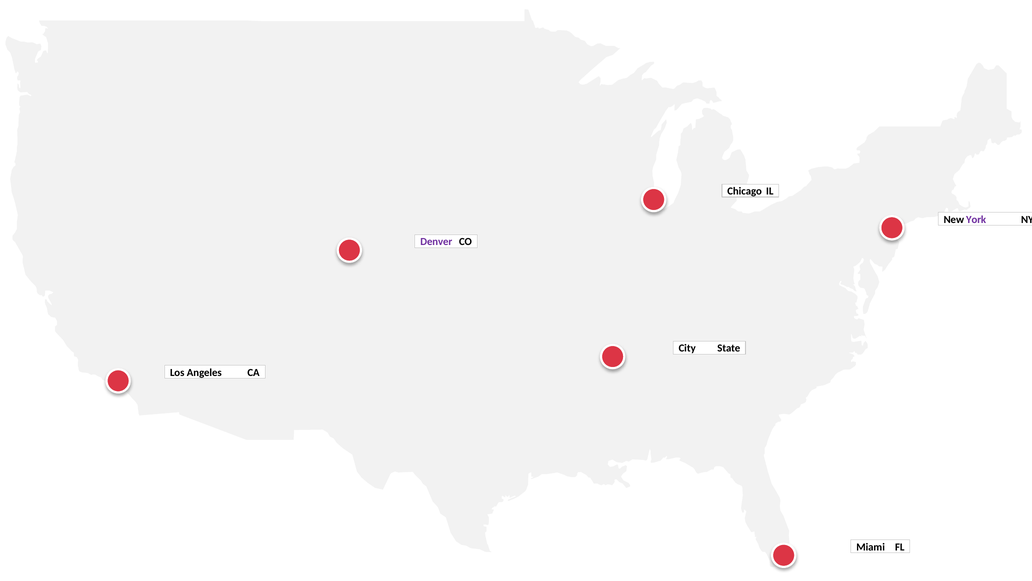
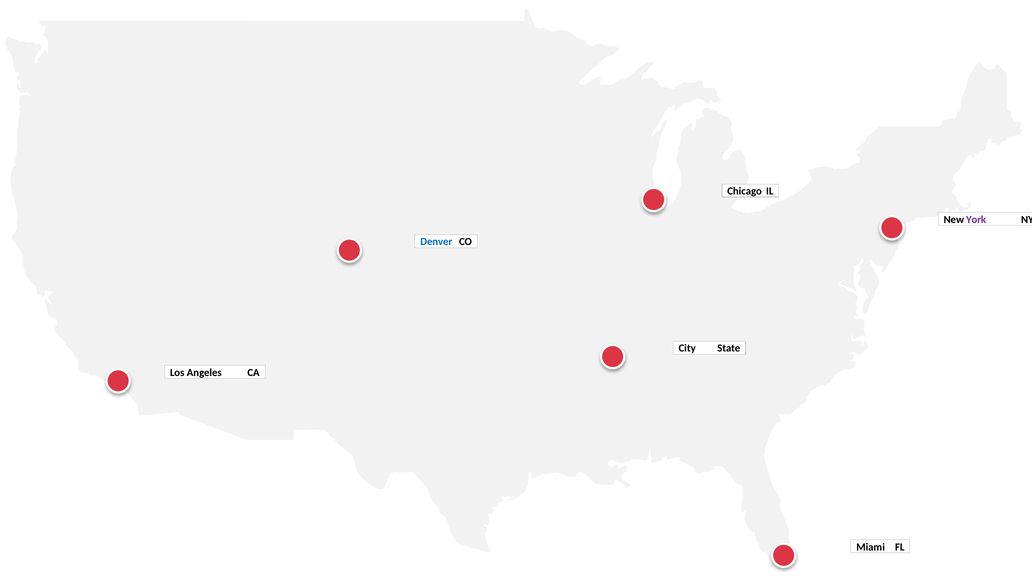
Denver colour: purple -> blue (436, 242)
